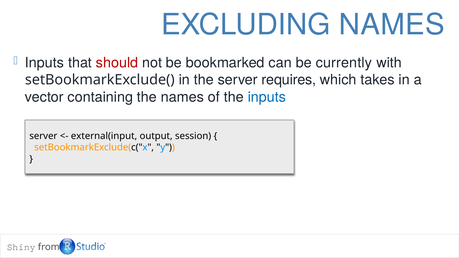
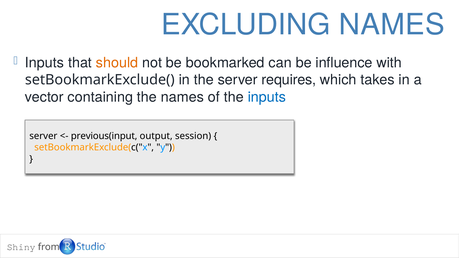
should colour: red -> orange (117, 63)
currently: currently -> influence (344, 63)
external(input: external(input -> previous(input (104, 136)
